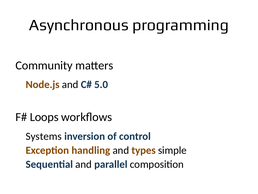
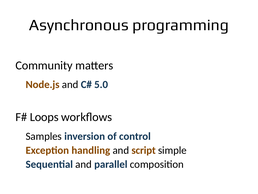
Systems: Systems -> Samples (44, 136)
types: types -> script (144, 150)
